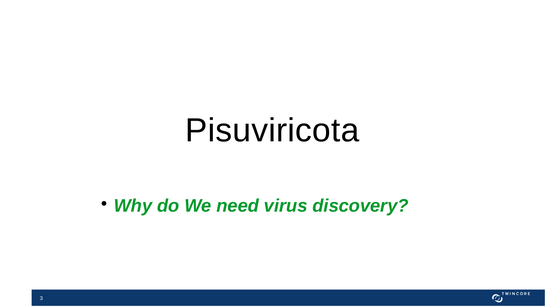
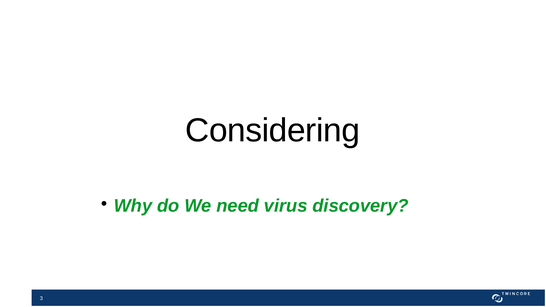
Pisuviricota: Pisuviricota -> Considering (273, 131)
